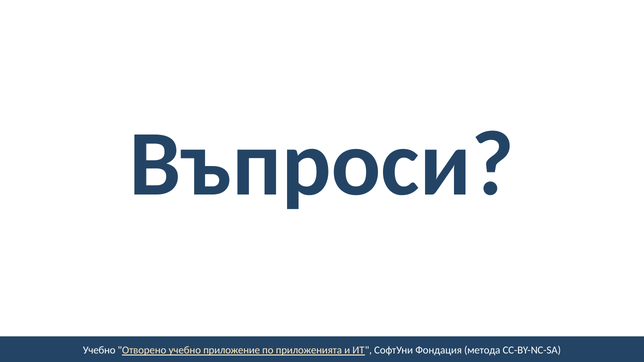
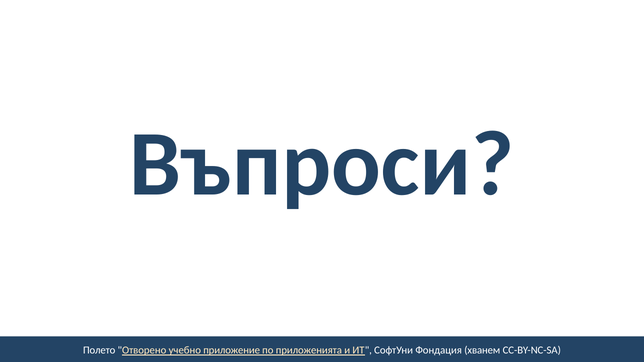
Учебно: Учебно -> Полето (99, 351)
метода: метода -> хванем (482, 351)
